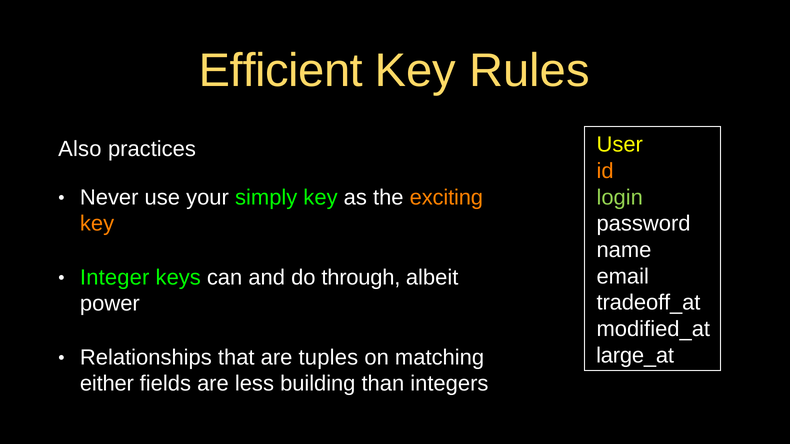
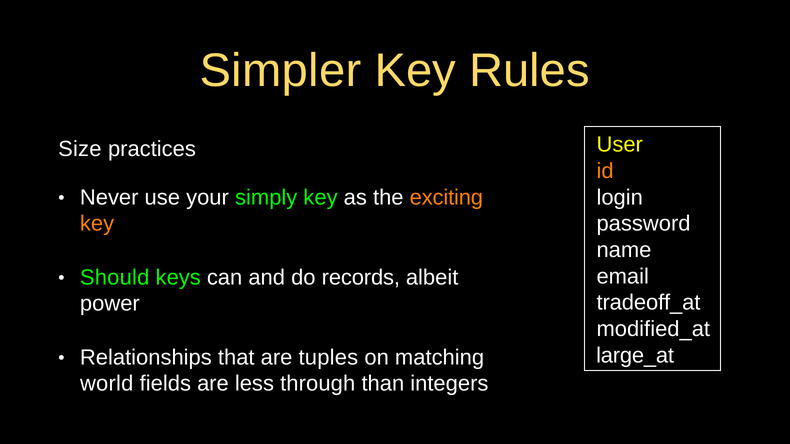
Efficient: Efficient -> Simpler (281, 71)
Also: Also -> Size (80, 149)
login colour: light green -> white (620, 198)
Integer: Integer -> Should (115, 278)
through: through -> records (361, 278)
either: either -> world (107, 384)
building: building -> through (318, 384)
